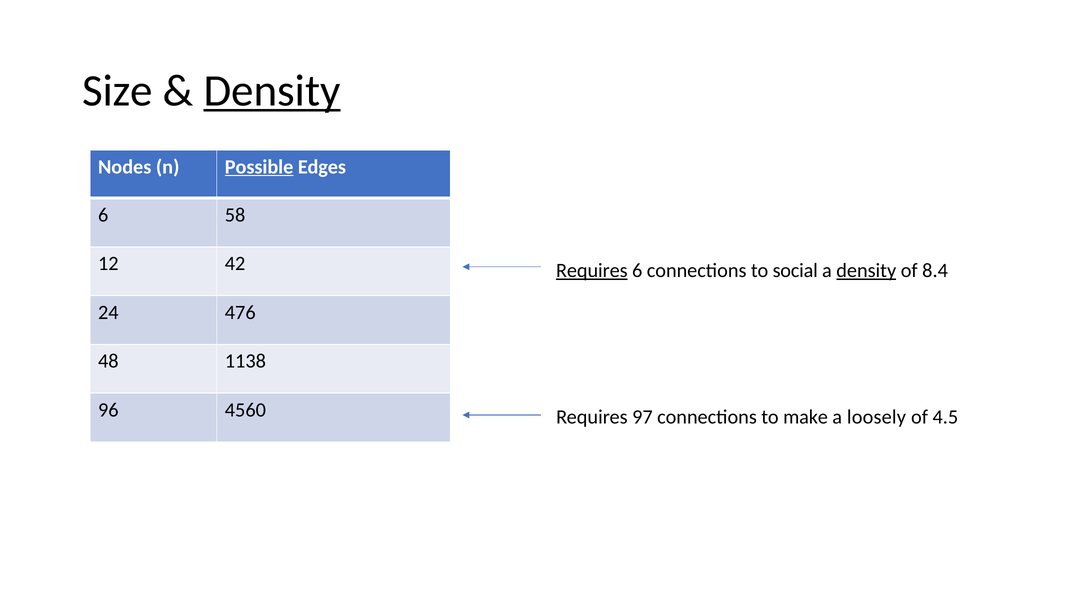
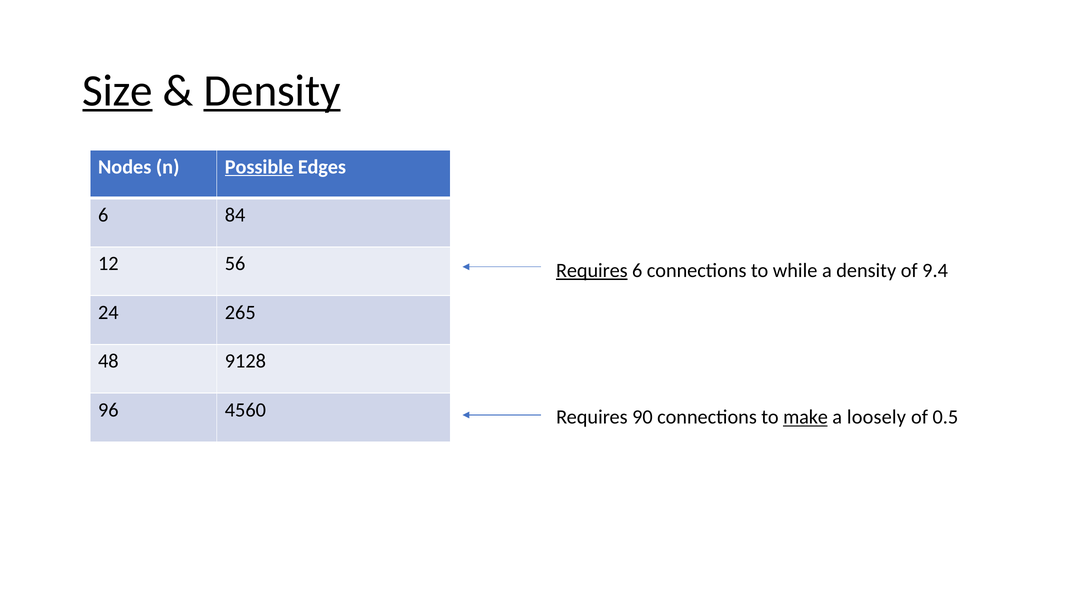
Size underline: none -> present (118, 91)
58: 58 -> 84 (235, 215)
42: 42 -> 56 (235, 263)
social: social -> while (795, 270)
density underline: present -> none (866, 270)
8.4: 8.4 -> 9.4 (935, 270)
476: 476 -> 265 (240, 312)
1138: 1138 -> 9128 (245, 361)
97: 97 -> 90 (642, 417)
make underline: none -> present (806, 417)
4.5: 4.5 -> 0.5 (945, 417)
